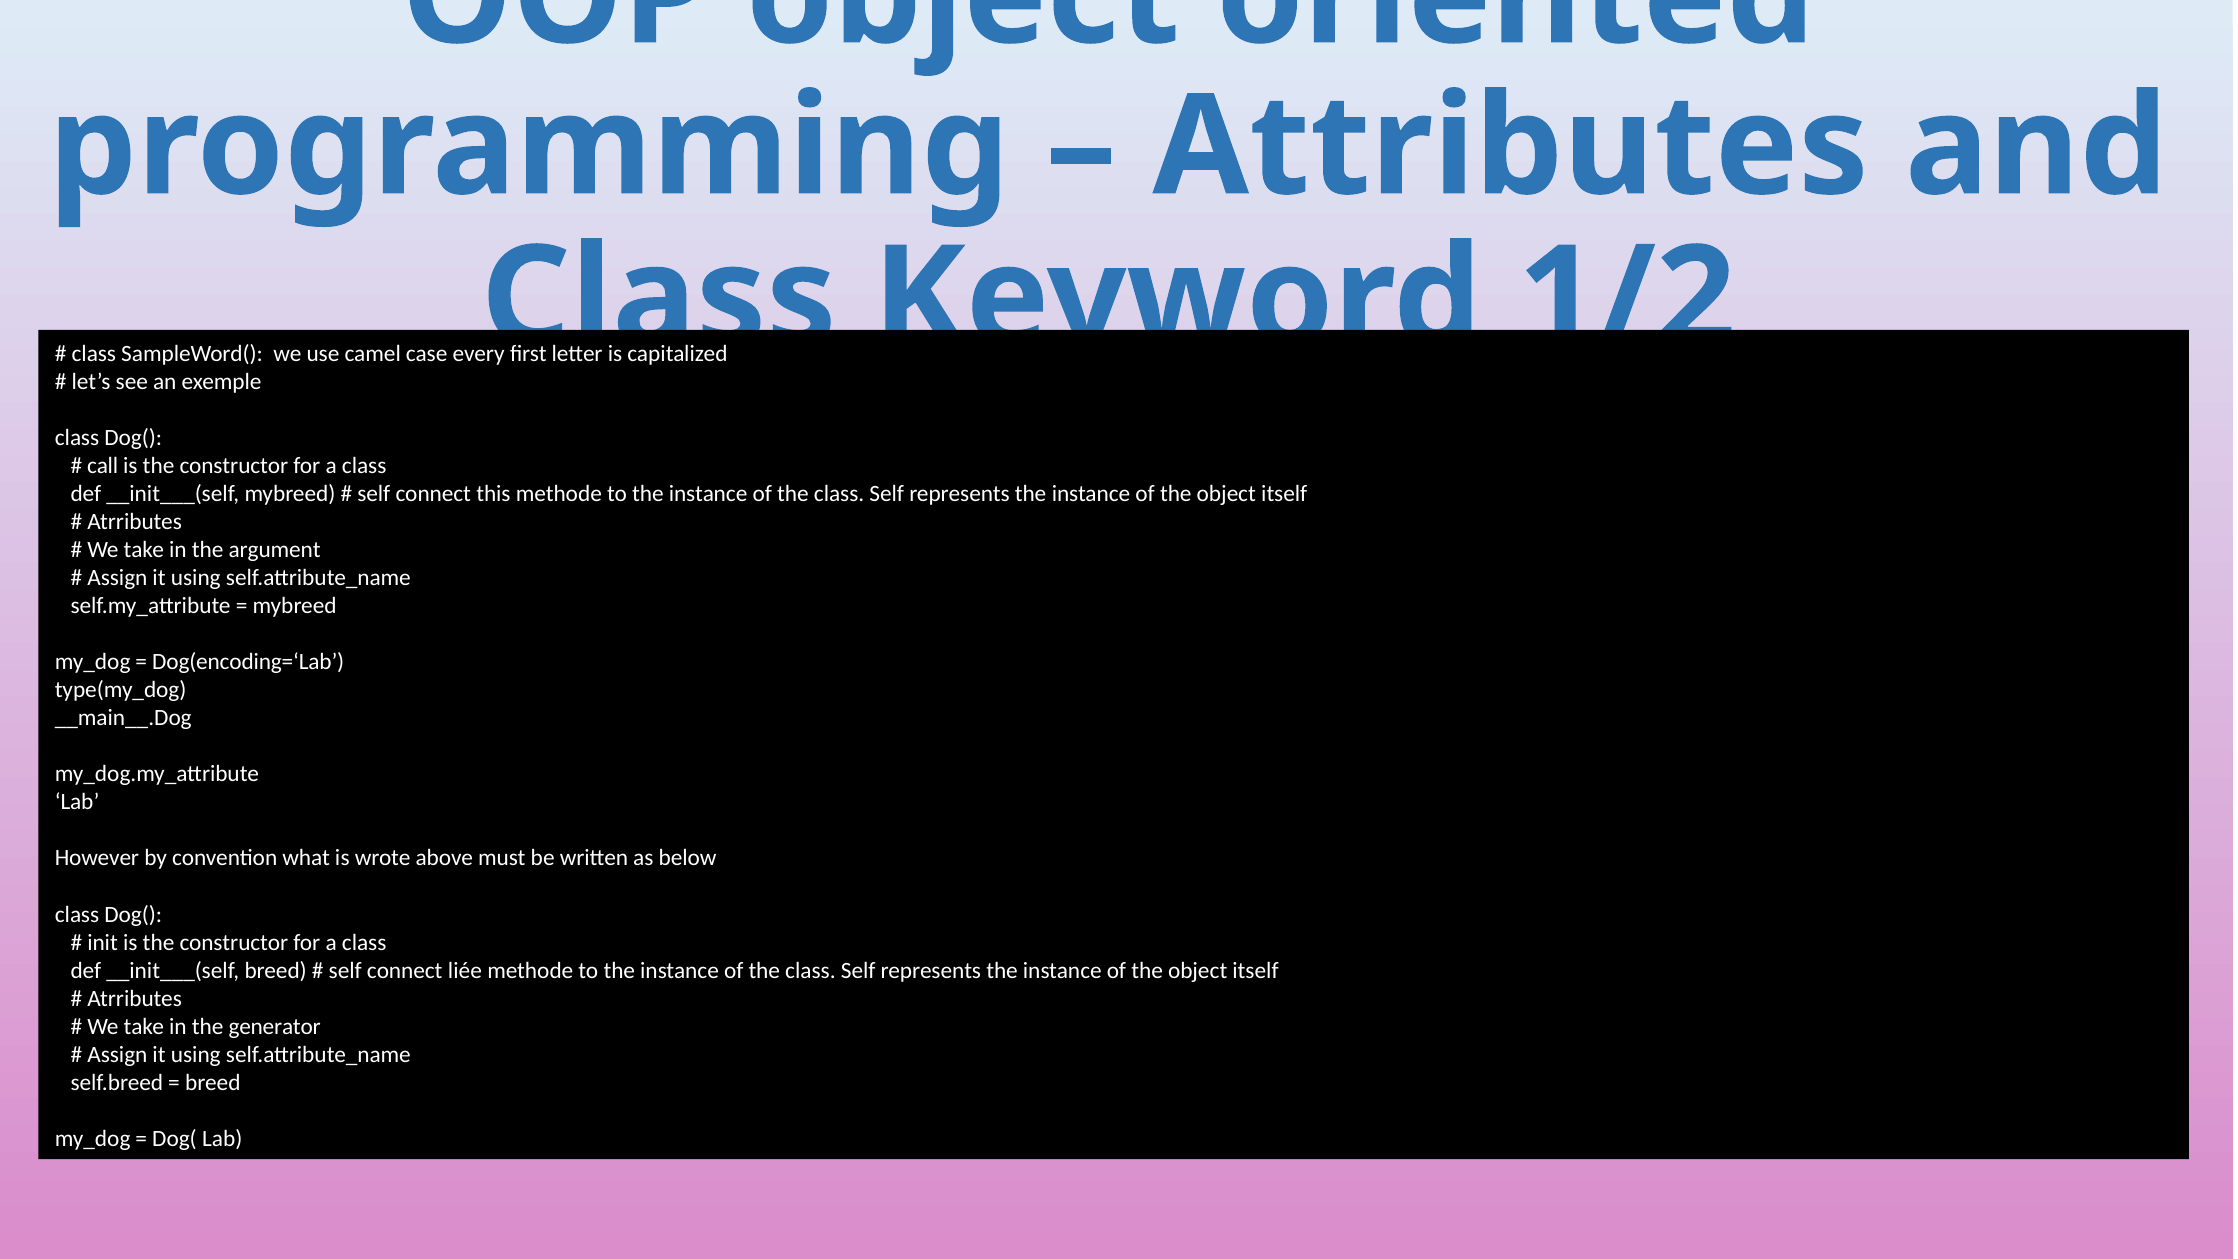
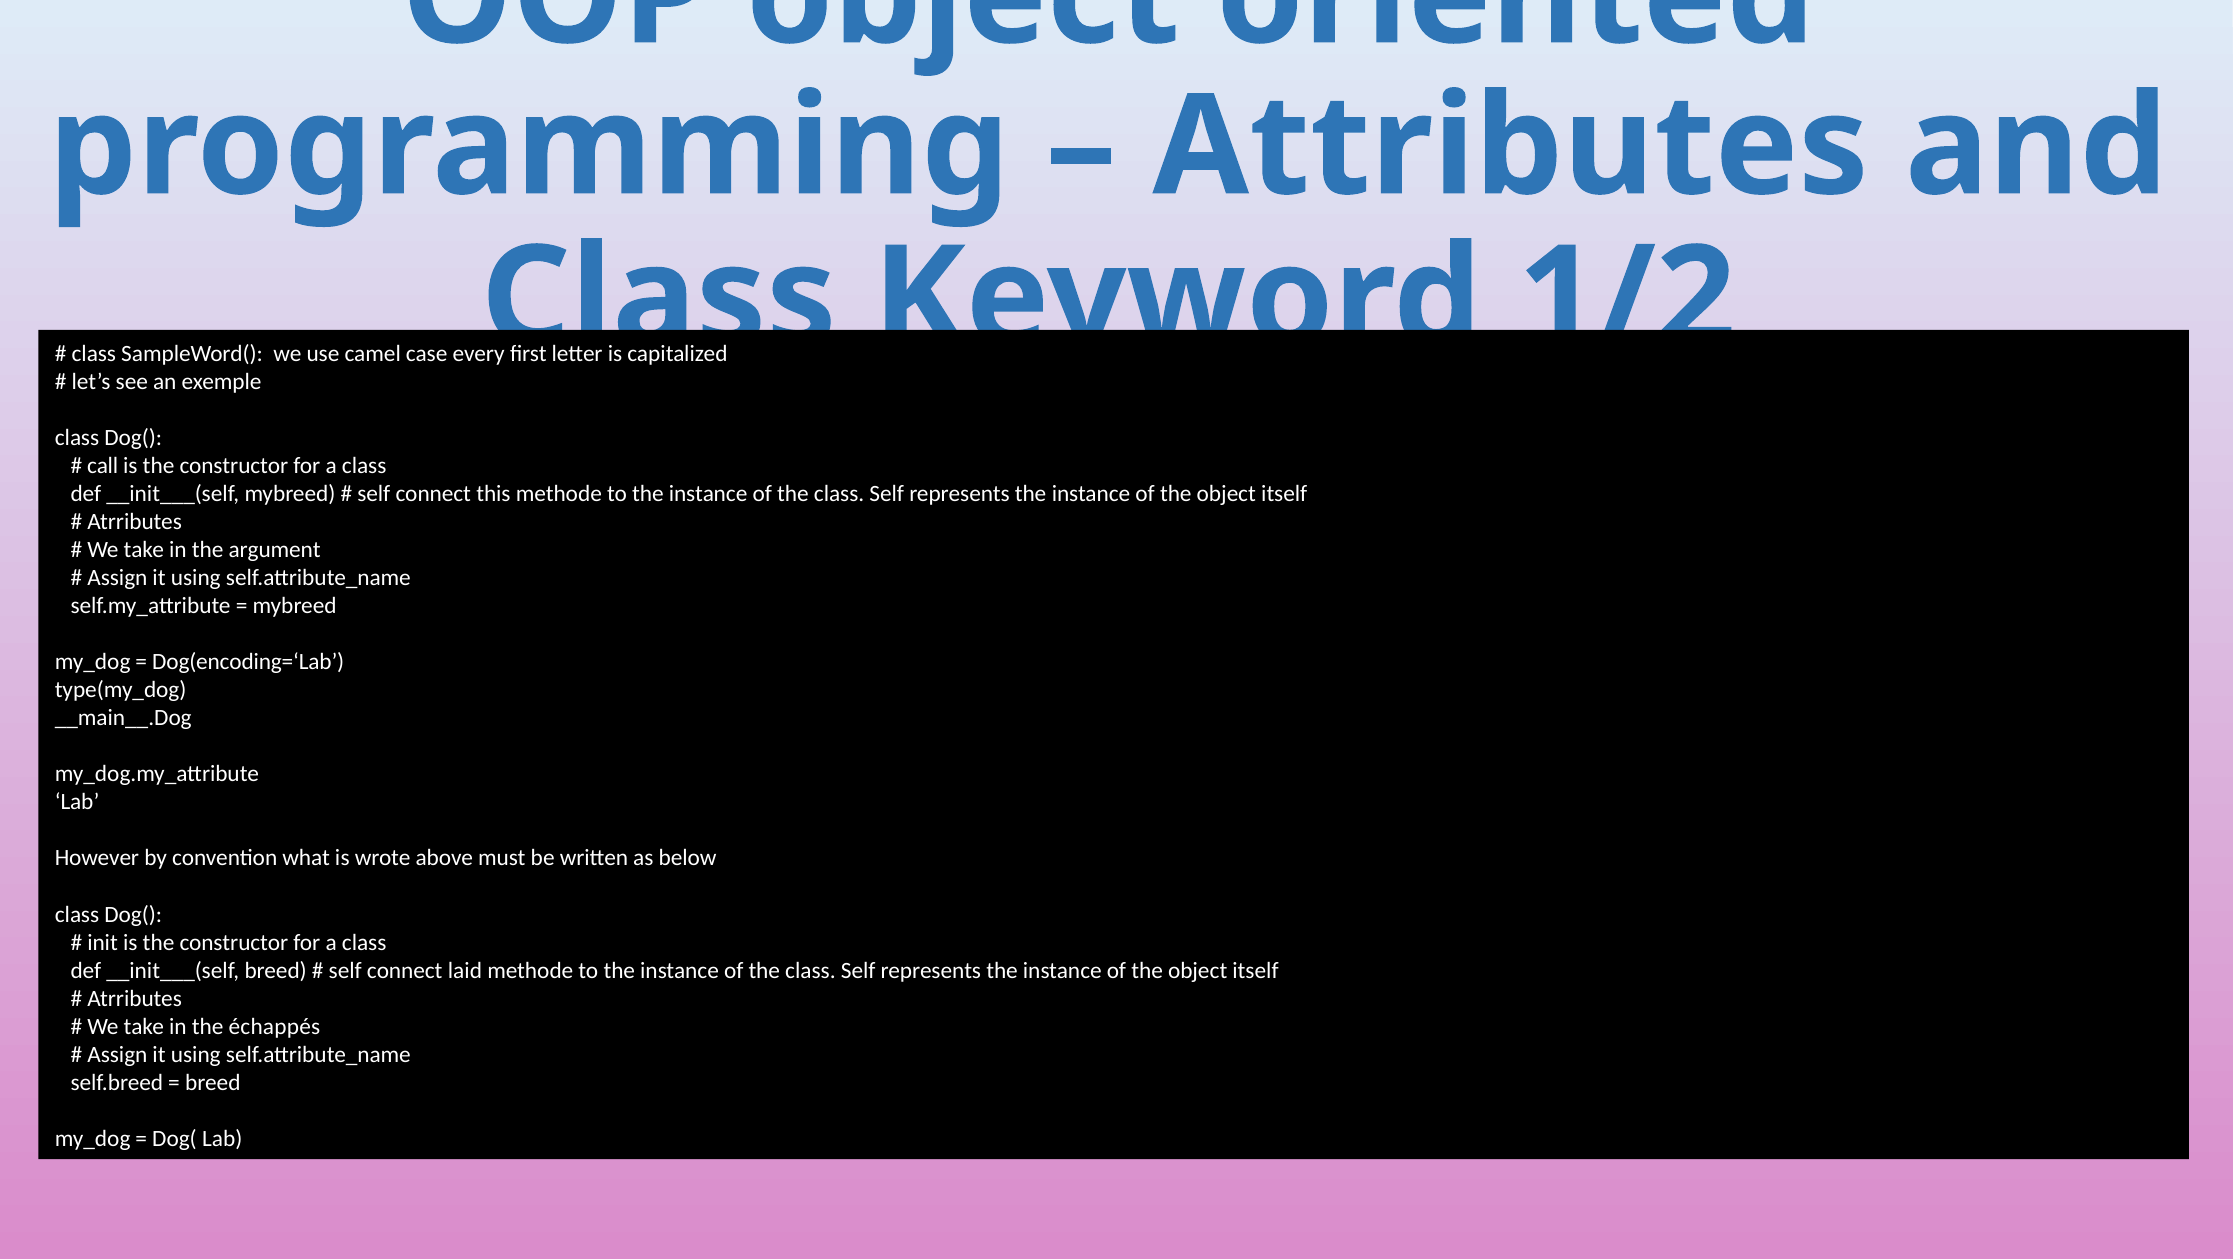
liée: liée -> laid (465, 970)
generator: generator -> échappés (274, 1026)
